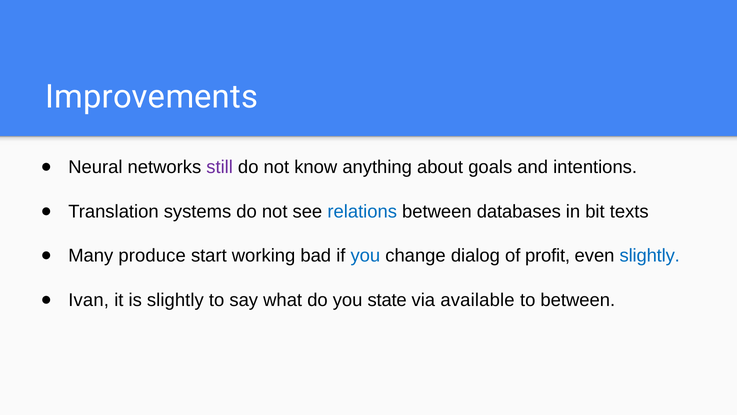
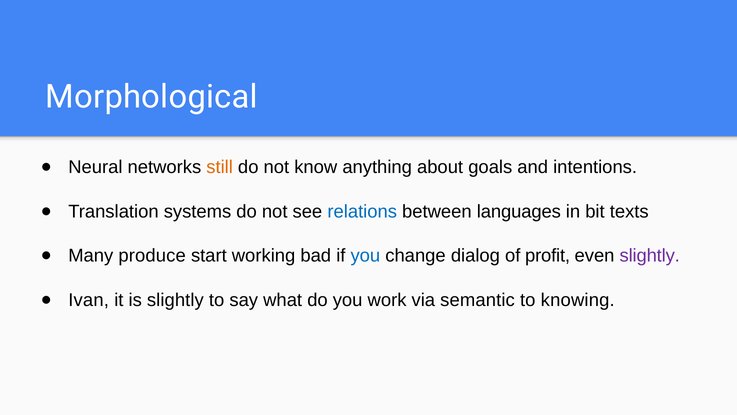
Improvements: Improvements -> Morphological (152, 97)
still colour: purple -> orange (220, 167)
databases: databases -> languages (519, 211)
slightly colour: blue -> purple (650, 256)
state: state -> work (387, 300)
available: available -> semantic (478, 300)
to between: between -> knowing (578, 300)
